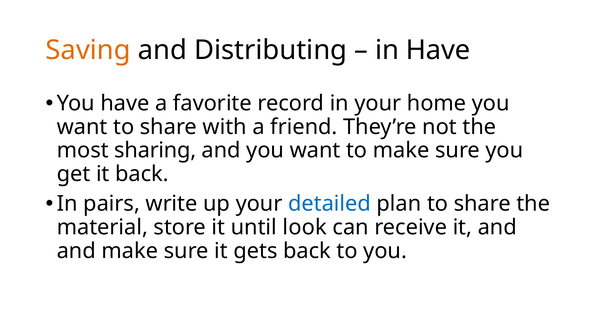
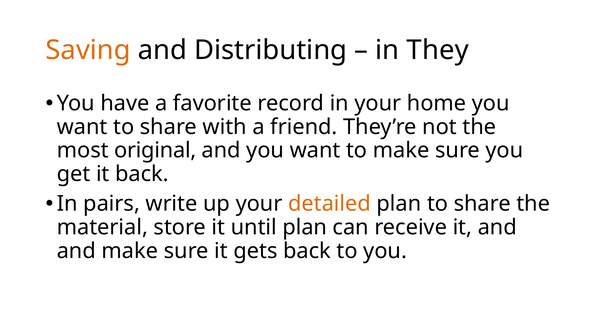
in Have: Have -> They (438, 50)
sharing: sharing -> original (155, 151)
detailed colour: blue -> orange (330, 204)
until look: look -> plan (305, 228)
